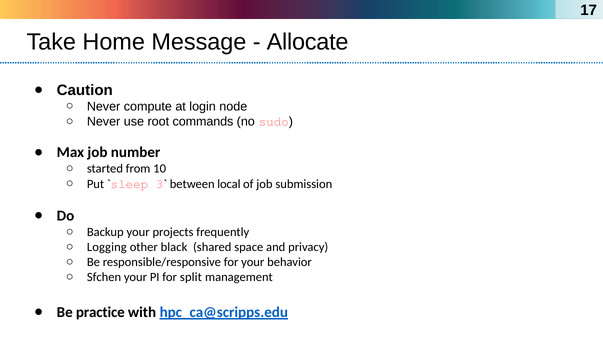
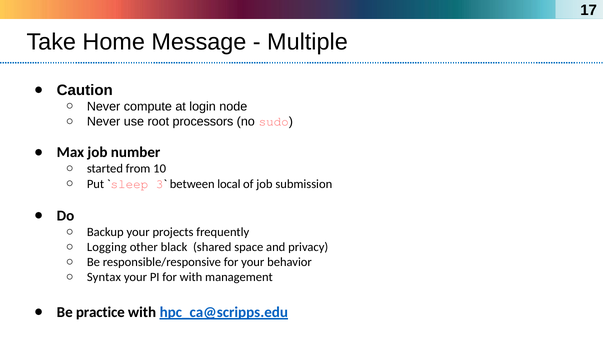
Allocate: Allocate -> Multiple (307, 42)
commands: commands -> processors (203, 122)
Sfchen: Sfchen -> Syntax (104, 277)
for split: split -> with (191, 277)
